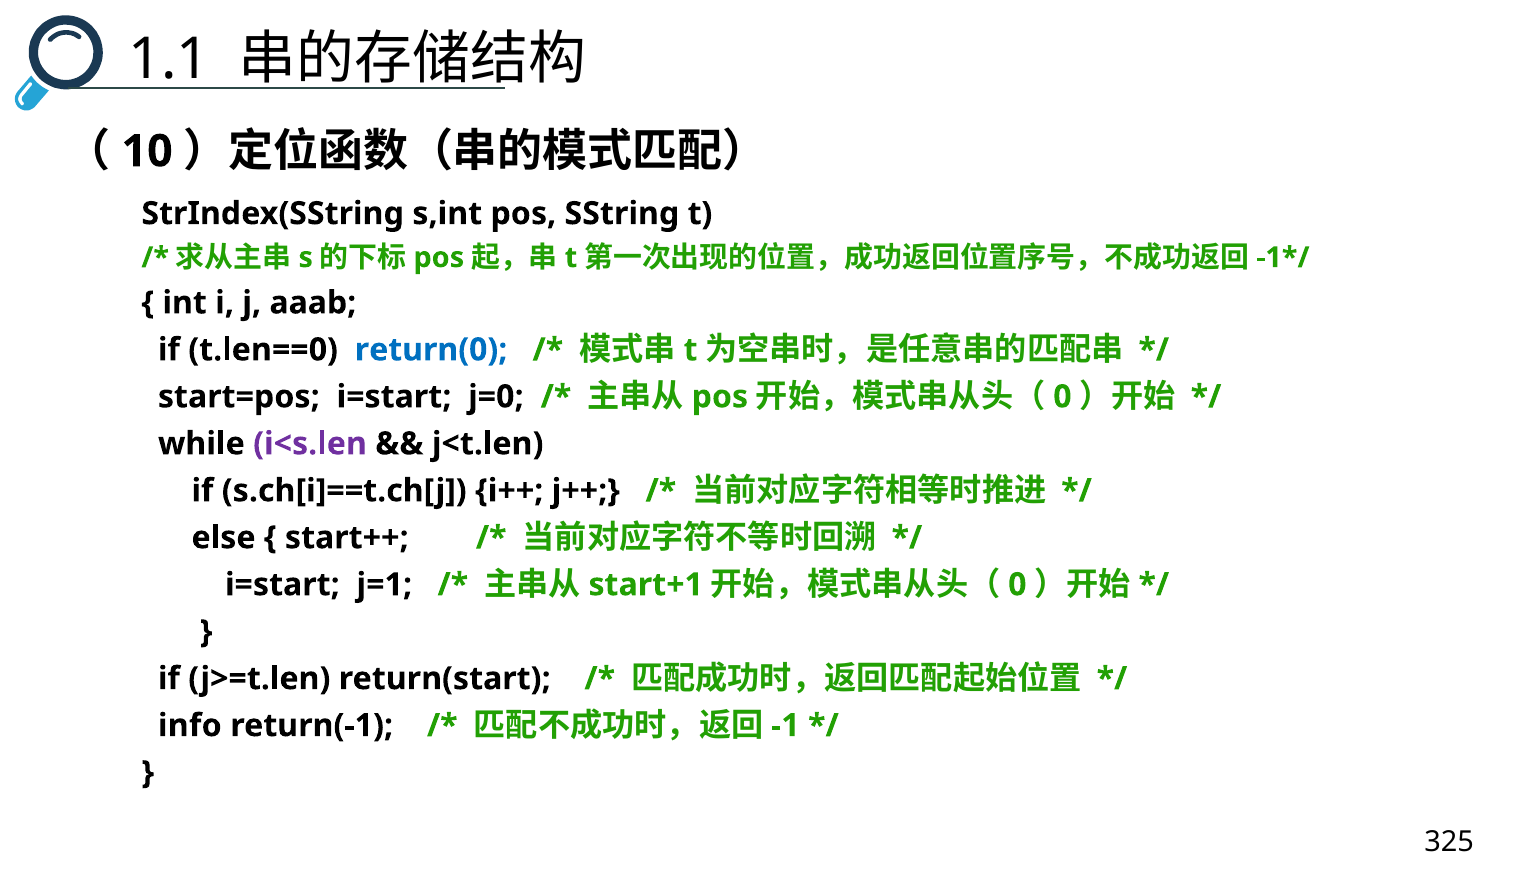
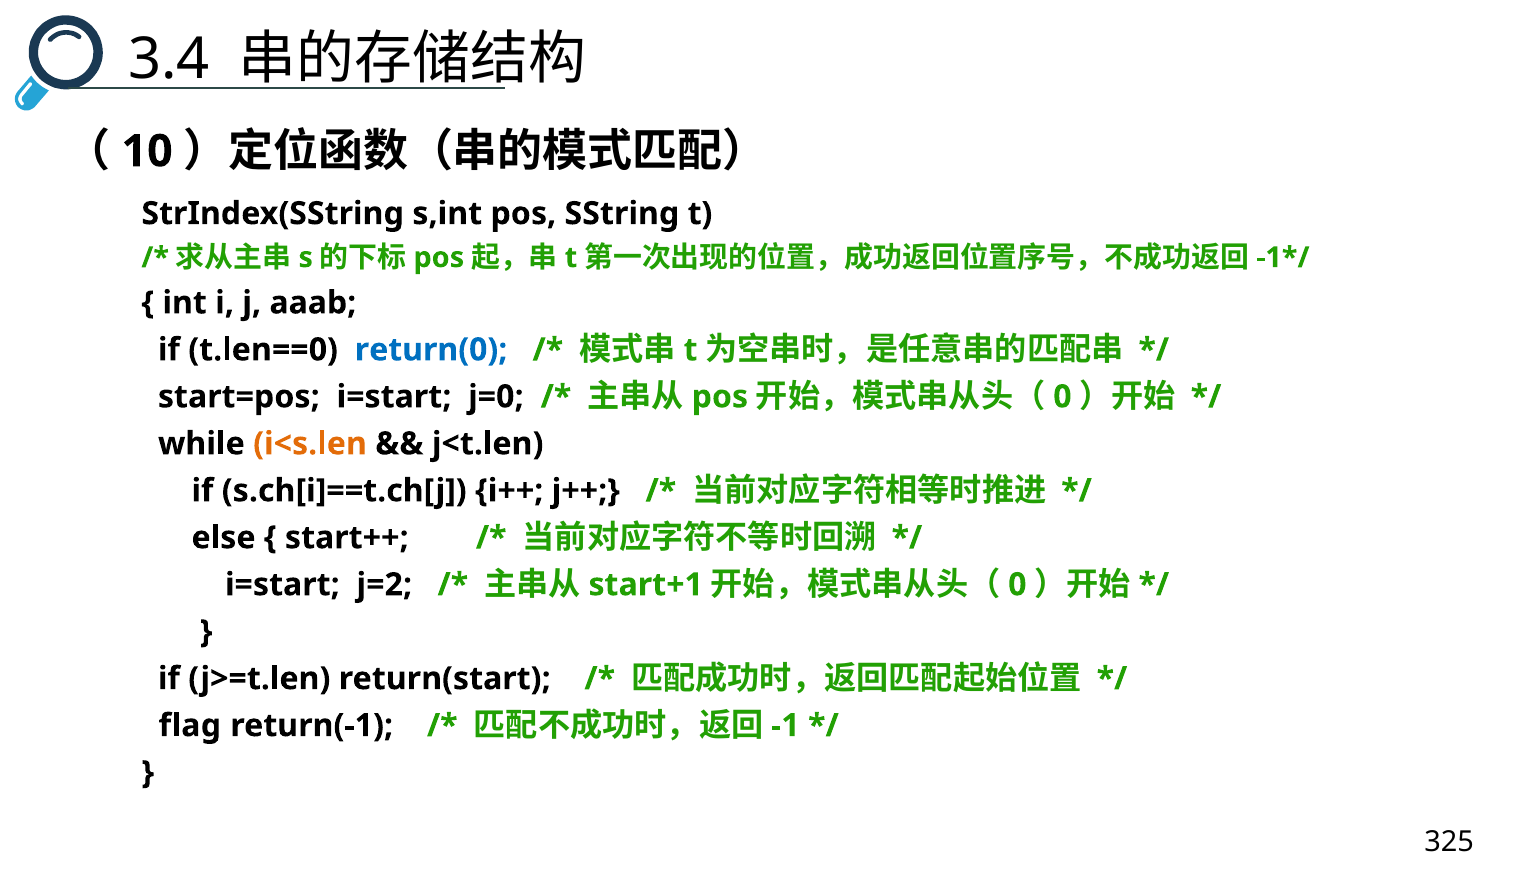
1.1: 1.1 -> 3.4 (169, 59)
i<s.len colour: purple -> orange (310, 443)
j=1: j=1 -> j=2 (384, 584)
info: info -> flag (190, 725)
